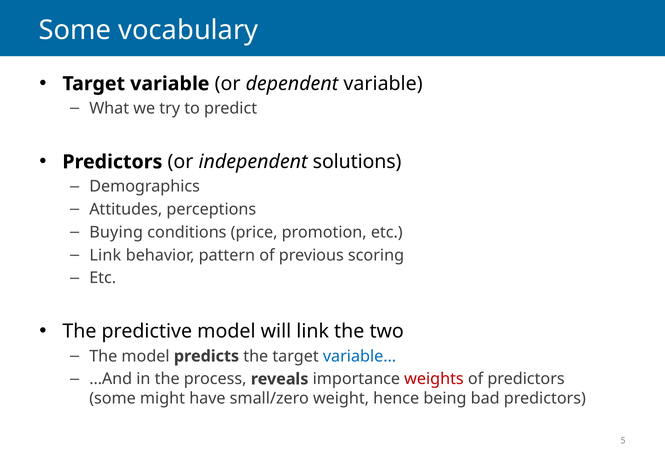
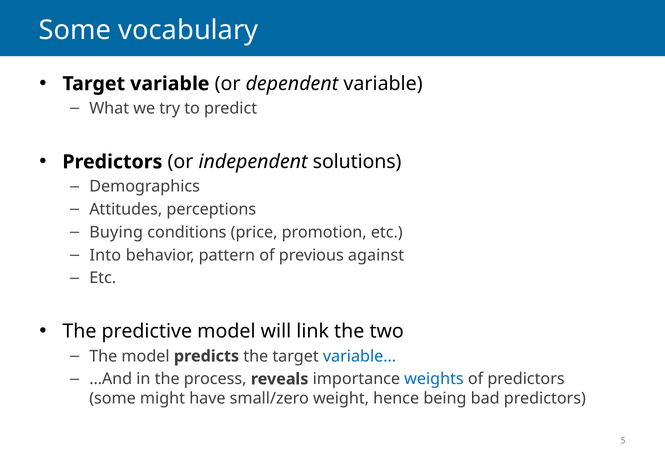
Link: Link -> Into (105, 255)
scoring: scoring -> against (376, 255)
weights colour: red -> blue (434, 379)
